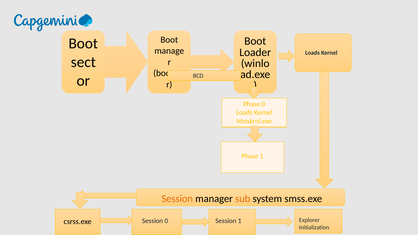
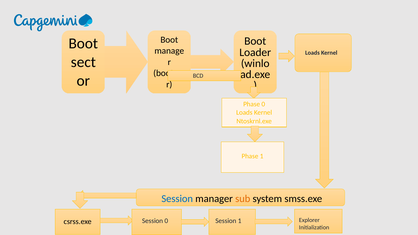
Session colour: orange -> blue (177, 199)
